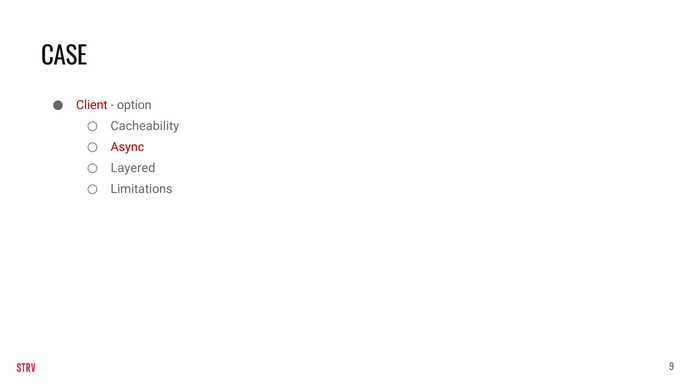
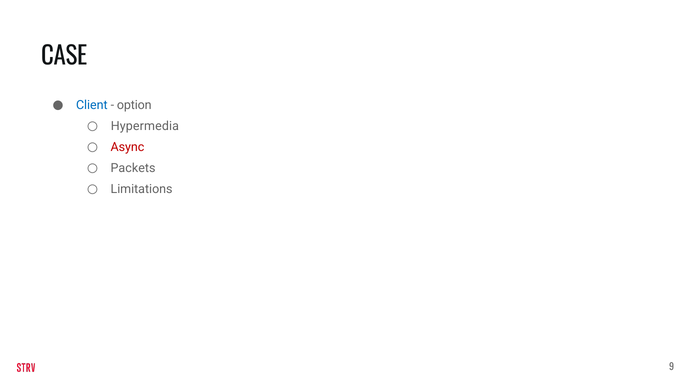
Client colour: red -> blue (92, 105)
Cacheability: Cacheability -> Hypermedia (145, 126)
Layered: Layered -> Packets (133, 168)
